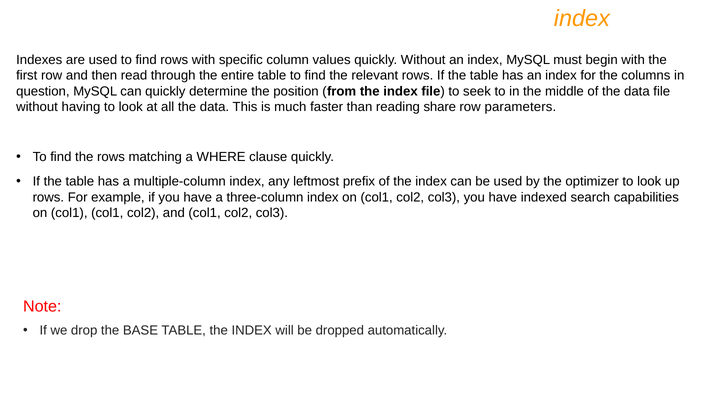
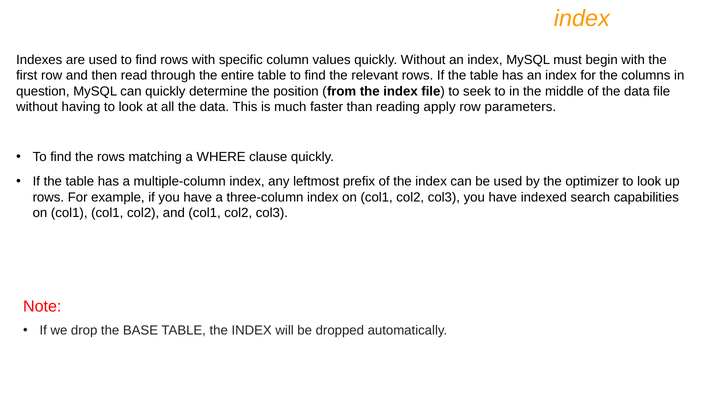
share: share -> apply (440, 107)
